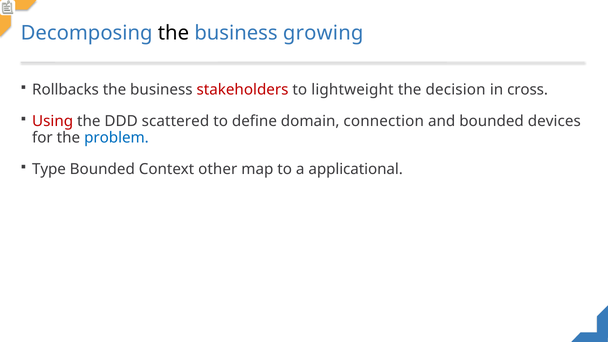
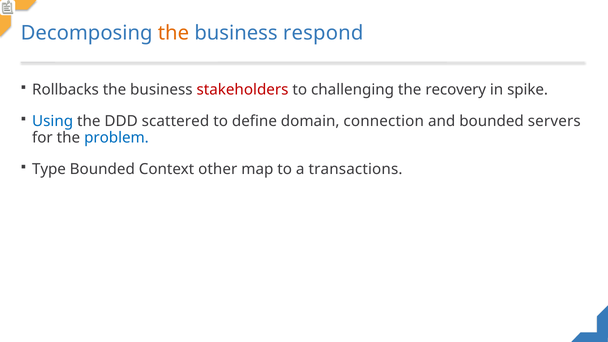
the colour: black -> orange (173, 33)
growing: growing -> respond (323, 33)
lightweight: lightweight -> challenging (353, 90)
decision: decision -> recovery (456, 90)
cross: cross -> spike (528, 90)
Using colour: red -> blue (53, 121)
devices: devices -> servers (554, 121)
applicational: applicational -> transactions (356, 169)
